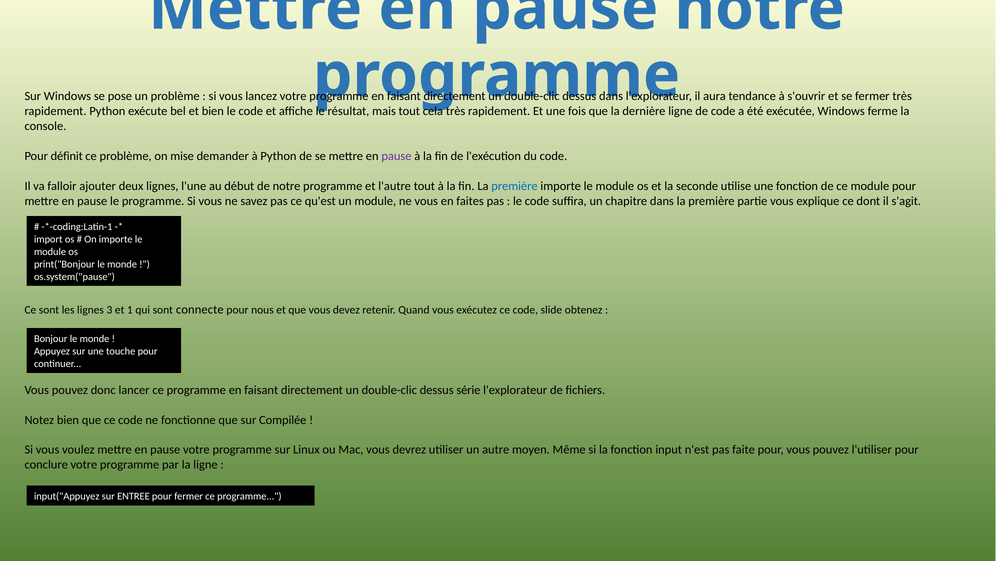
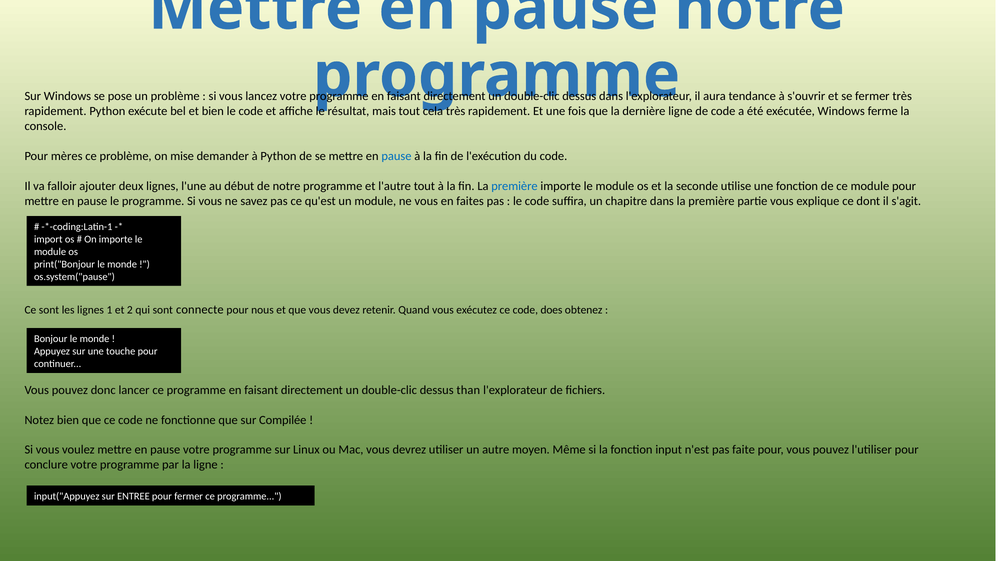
définit: définit -> mères (67, 156)
pause colour: purple -> blue (396, 156)
3: 3 -> 1 (109, 310)
1: 1 -> 2 (130, 310)
slide: slide -> does (551, 310)
série: série -> than (468, 390)
